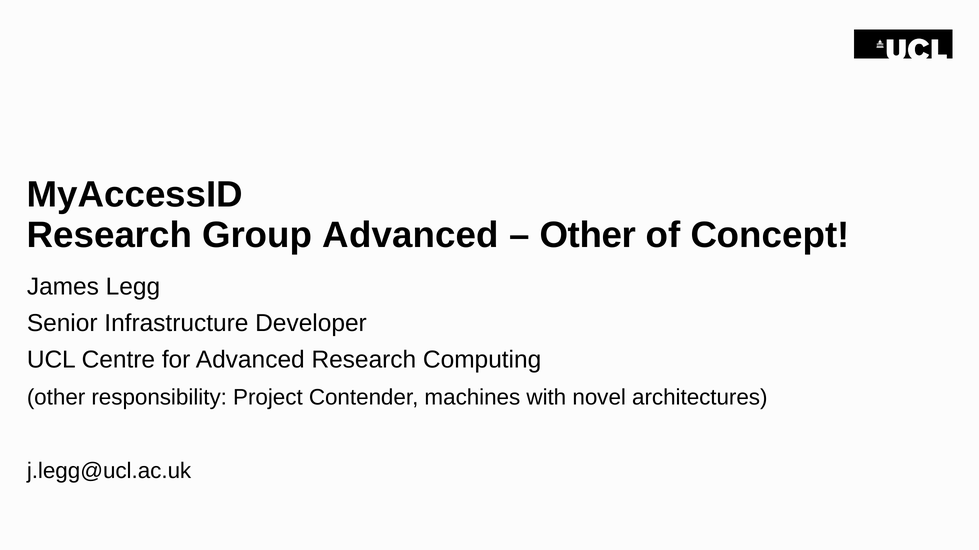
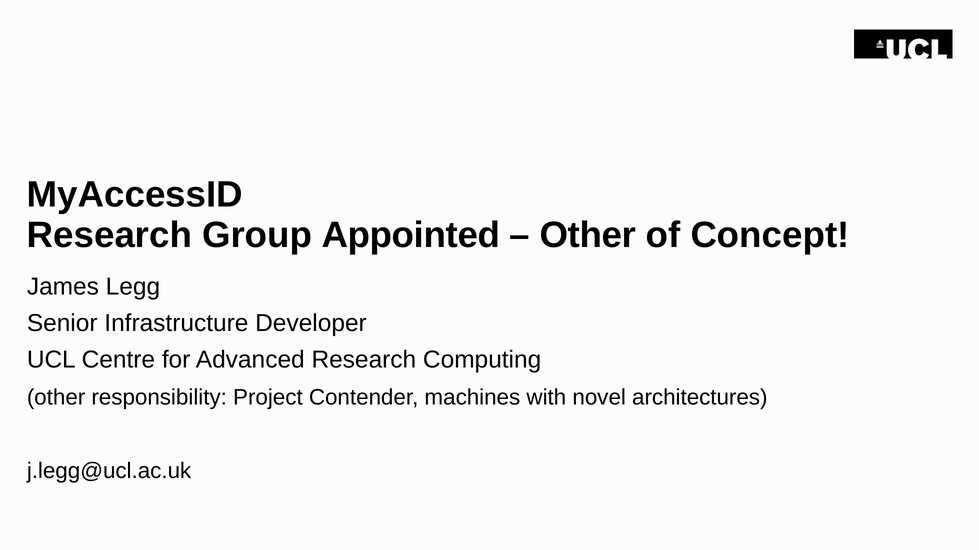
Group Advanced: Advanced -> Appointed (411, 236)
